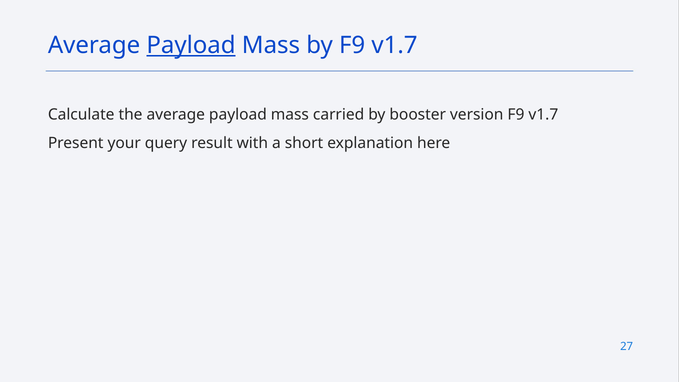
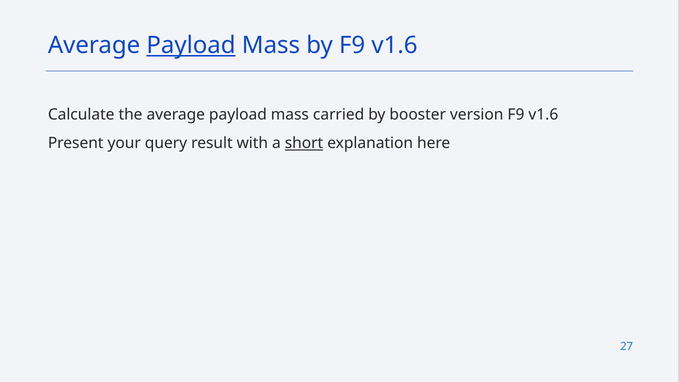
by F9 v1.7: v1.7 -> v1.6 (395, 45)
version F9 v1.7: v1.7 -> v1.6 (543, 115)
short underline: none -> present (304, 143)
